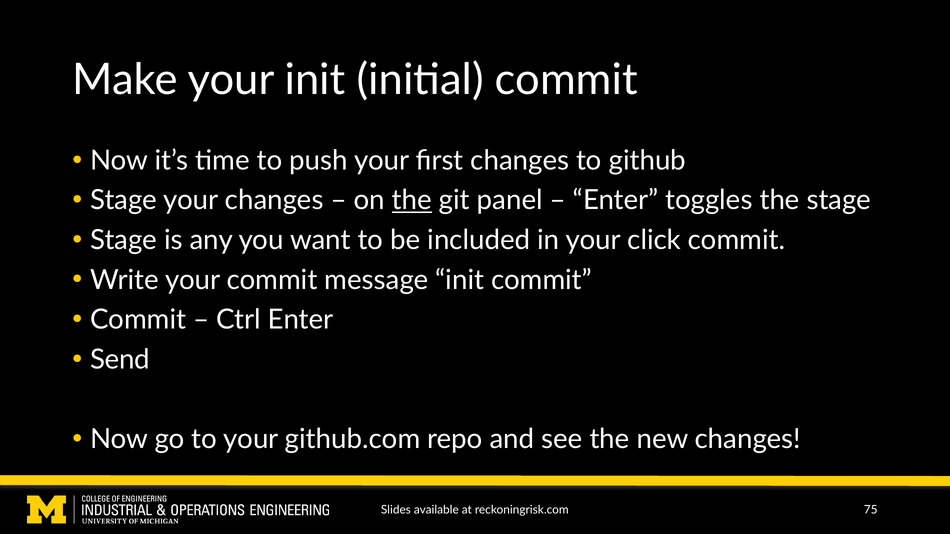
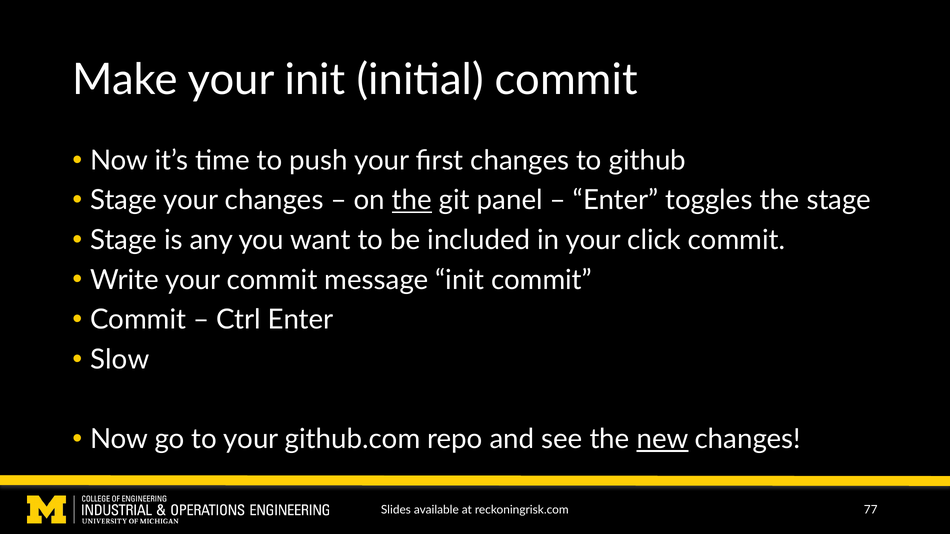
Send: Send -> Slow (120, 360)
new underline: none -> present (662, 439)
75: 75 -> 77 (871, 510)
